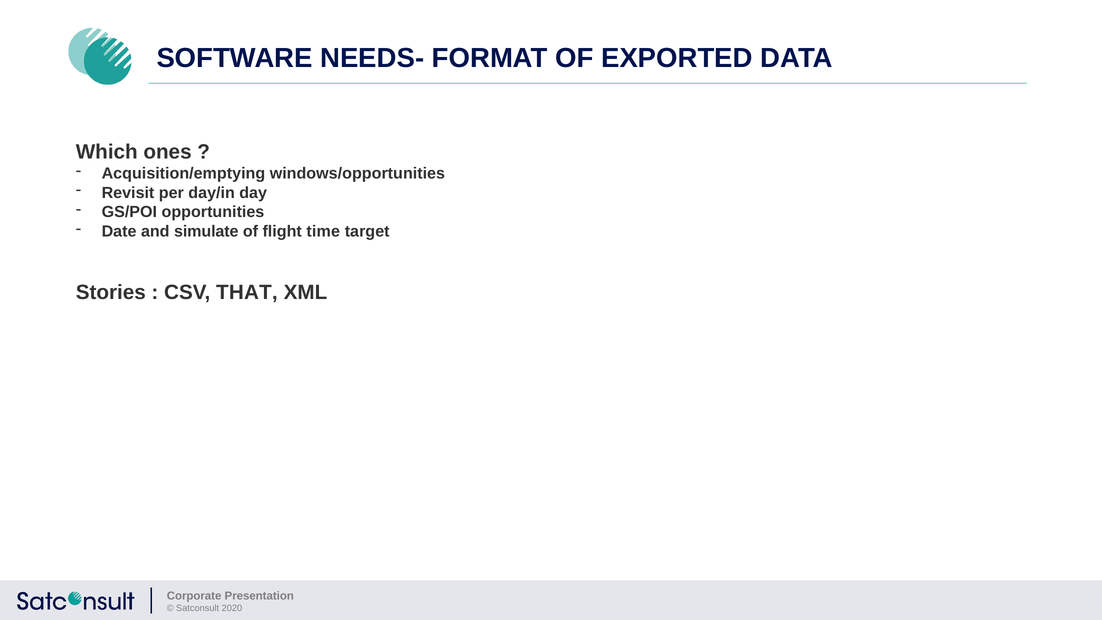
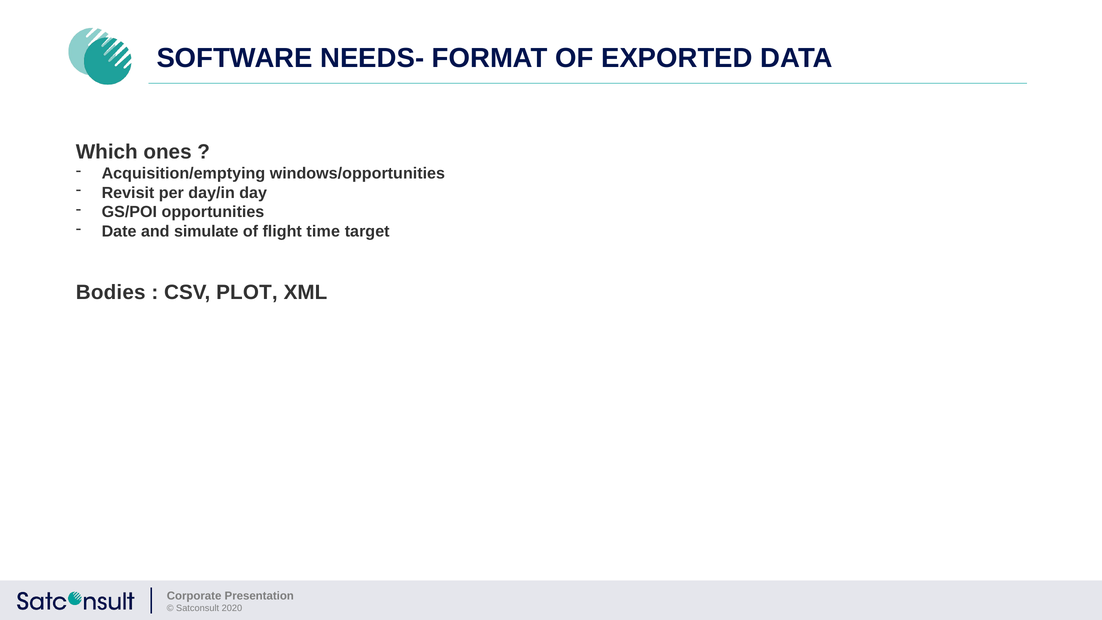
Stories: Stories -> Bodies (111, 292)
THAT: THAT -> PLOT (247, 292)
